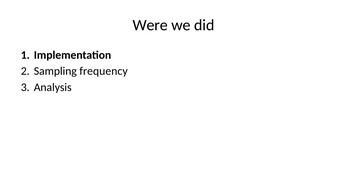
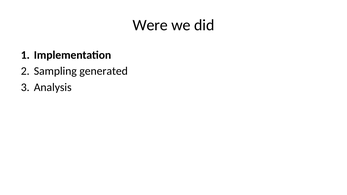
frequency: frequency -> generated (104, 71)
